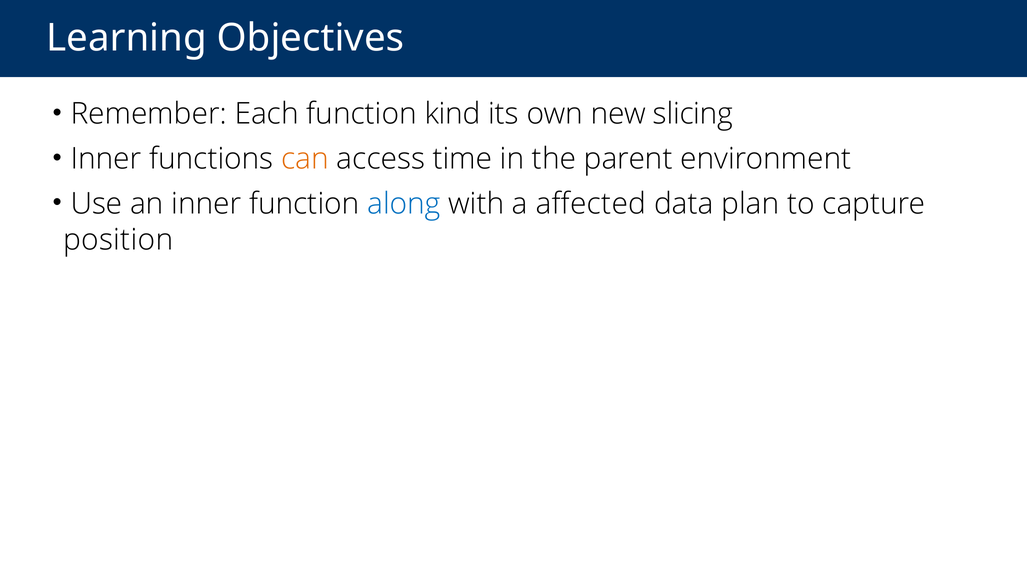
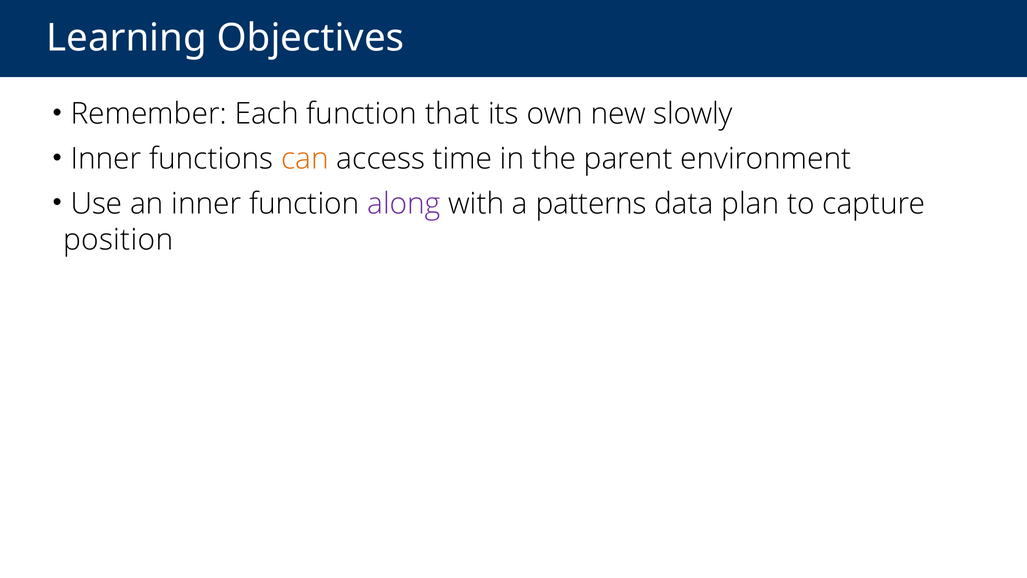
kind: kind -> that (452, 114)
slicing: slicing -> slowly (693, 114)
along colour: blue -> purple (404, 204)
affected: affected -> patterns (591, 204)
